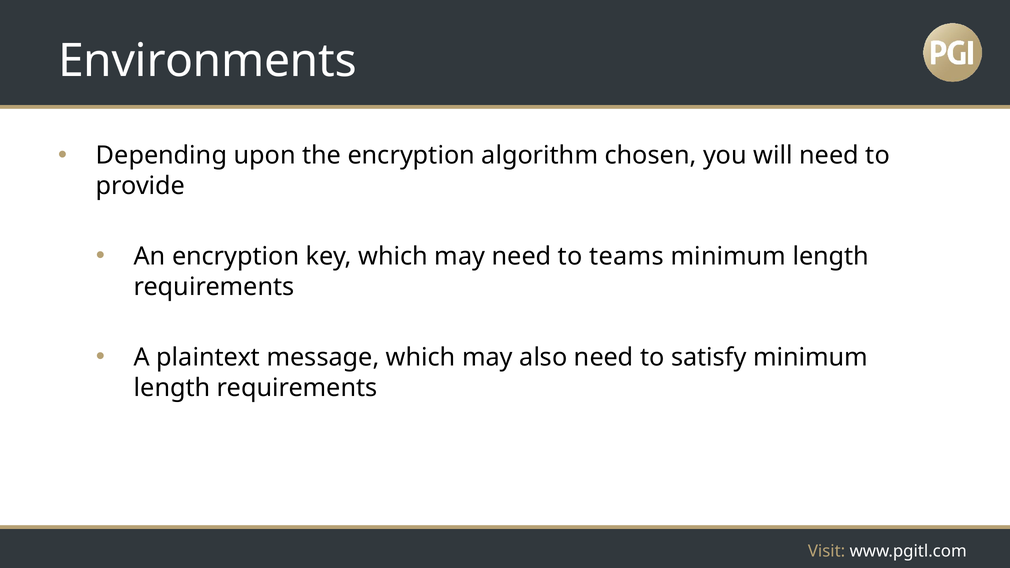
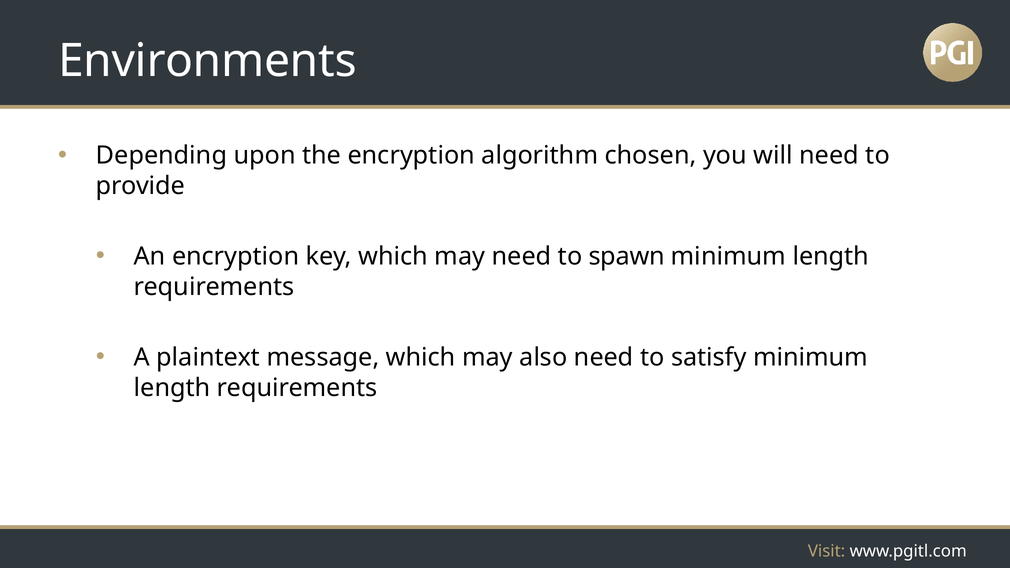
teams: teams -> spawn (627, 257)
